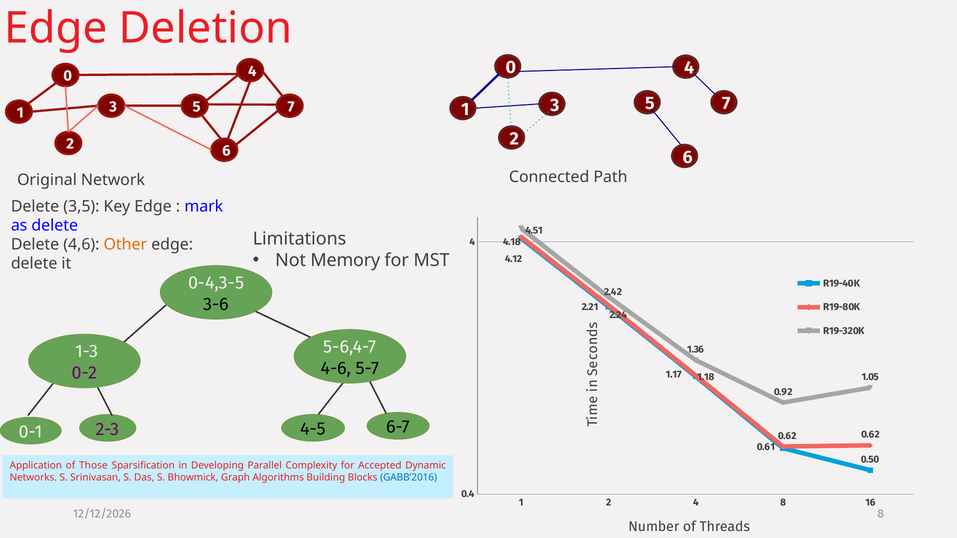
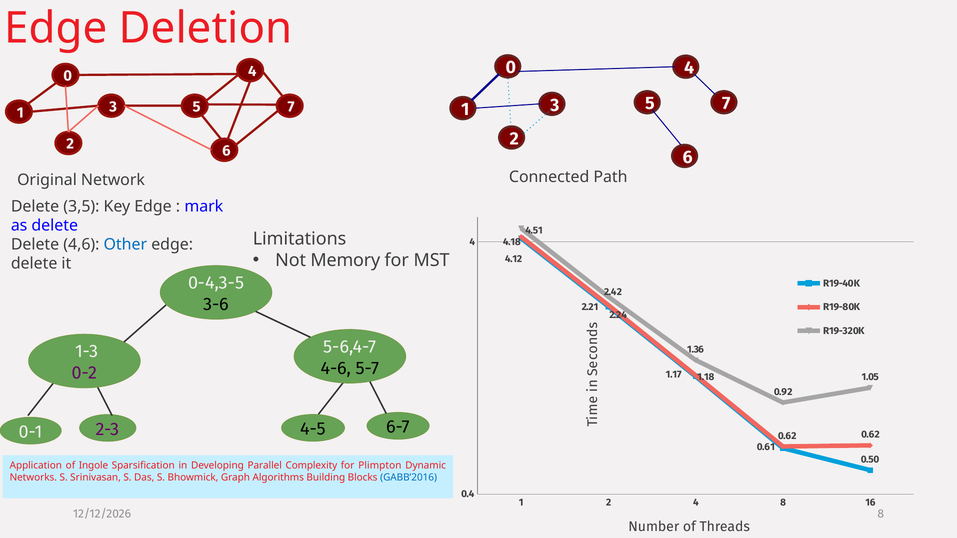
Other colour: orange -> blue (125, 245)
Those: Those -> Ingole (93, 466)
Accepted: Accepted -> Plimpton (380, 466)
